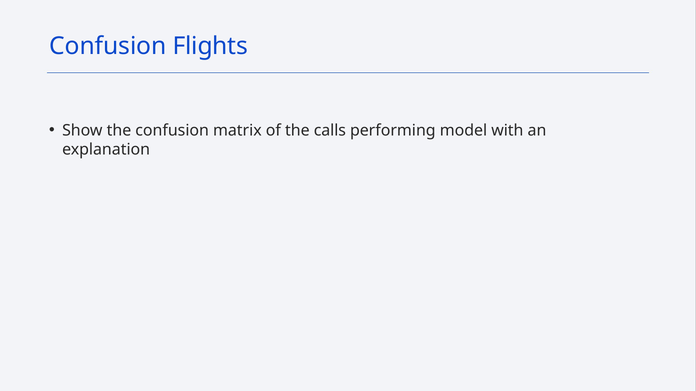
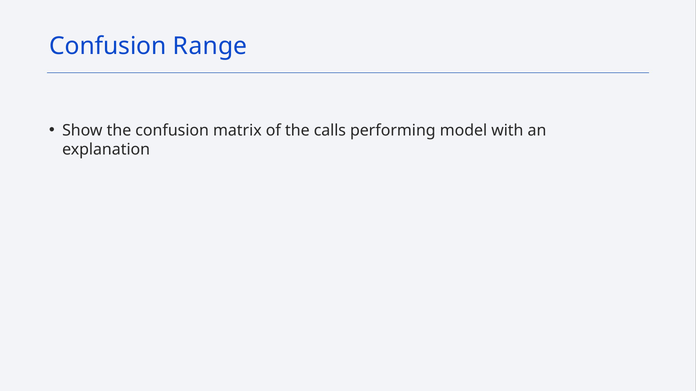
Flights: Flights -> Range (210, 46)
